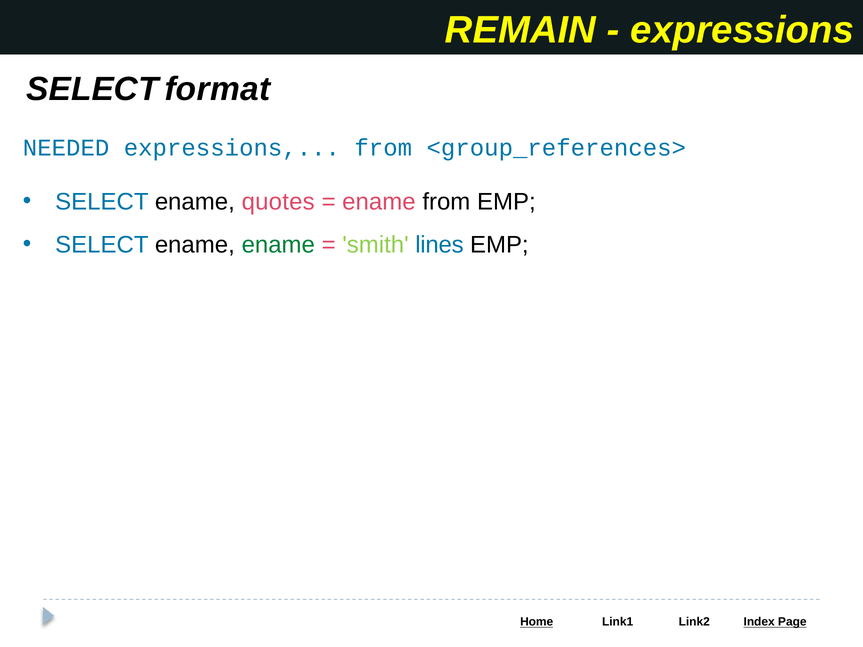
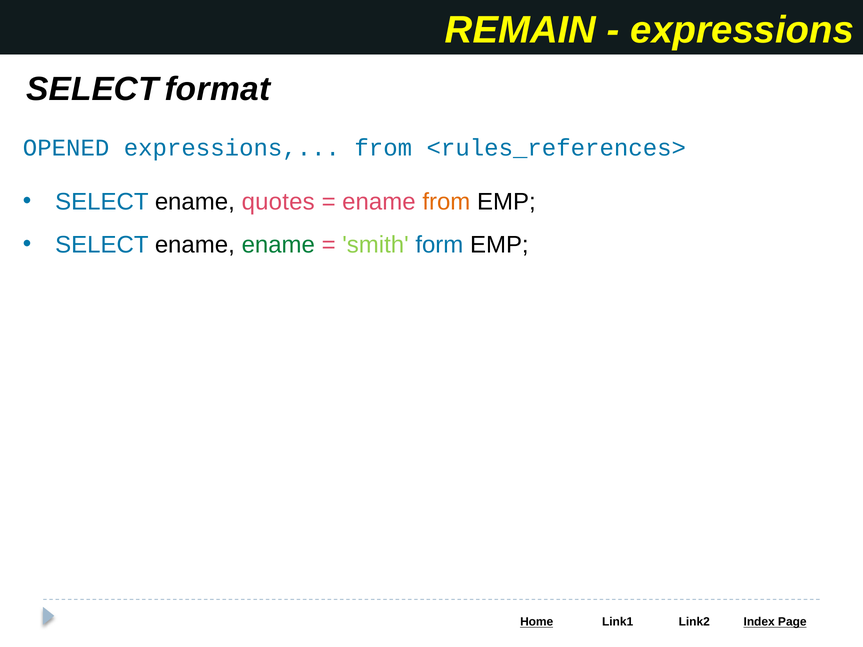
NEEDED: NEEDED -> OPENED (66, 148)
<group_references>: <group_references> -> <rules_references> (556, 148)
from colour: black -> orange (446, 202)
lines: lines -> form (439, 245)
